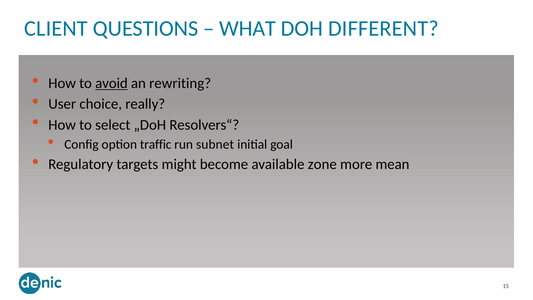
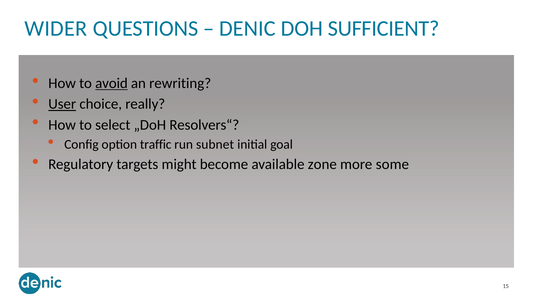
CLIENT: CLIENT -> WIDER (56, 29)
WHAT: WHAT -> DENIC (248, 29)
DIFFERENT: DIFFERENT -> SUFFICIENT (384, 29)
User underline: none -> present (62, 104)
mean: mean -> some (392, 164)
